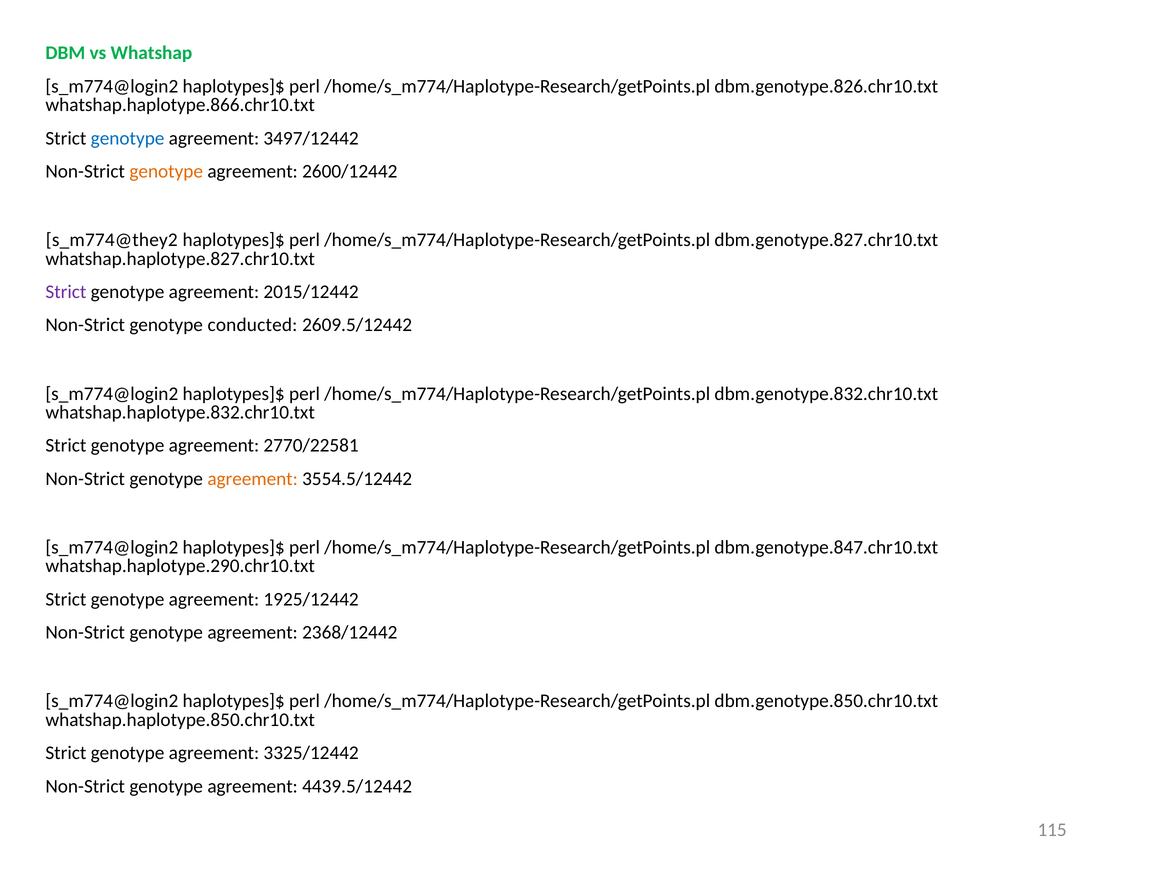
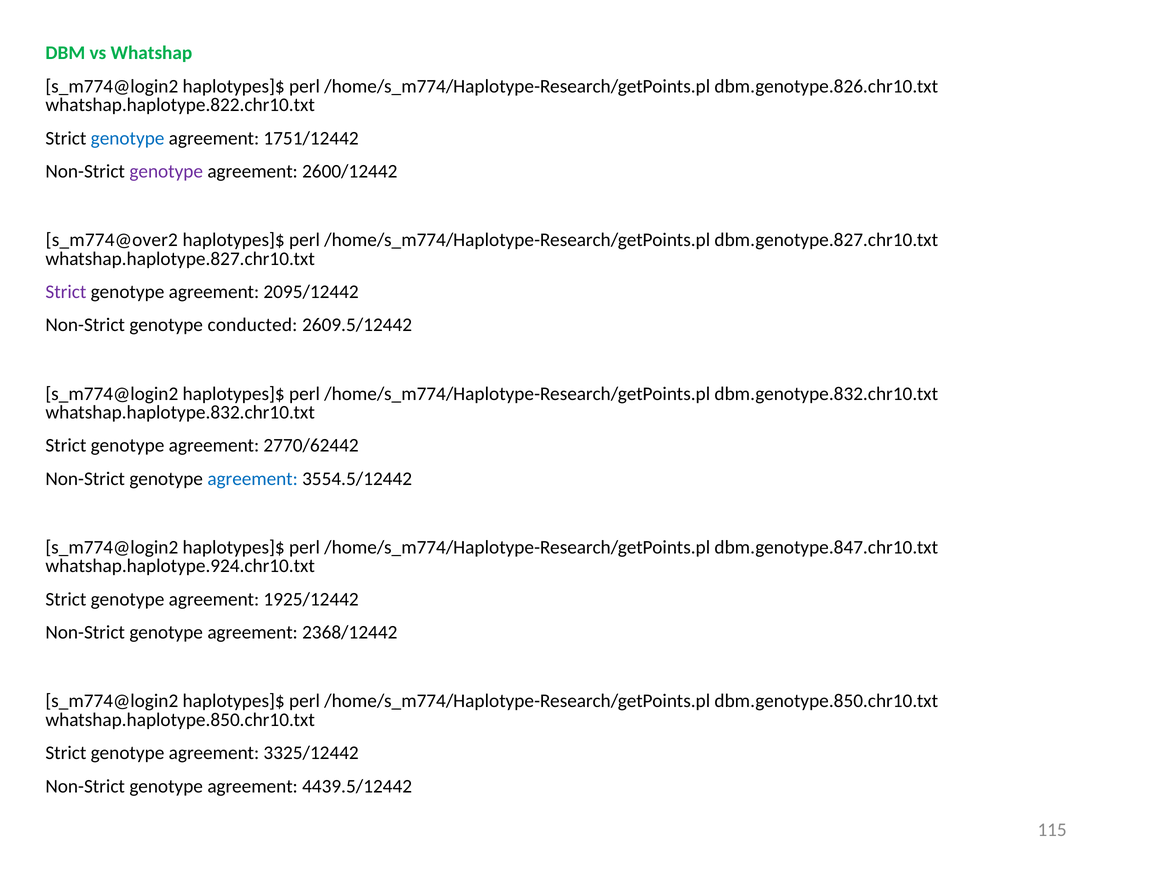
whatshap.haplotype.866.chr10.txt: whatshap.haplotype.866.chr10.txt -> whatshap.haplotype.822.chr10.txt (180, 105)
3497/12442: 3497/12442 -> 1751/12442 (311, 138)
genotype colour: orange -> purple (166, 171)
s_m774@they2: s_m774@they2 -> s_m774@over2 (112, 240)
2015/12442: 2015/12442 -> 2095/12442 (311, 292)
2770/22581: 2770/22581 -> 2770/62442 (311, 445)
agreement colour: orange -> blue (253, 479)
whatshap.haplotype.290.chr10.txt: whatshap.haplotype.290.chr10.txt -> whatshap.haplotype.924.chr10.txt (180, 566)
